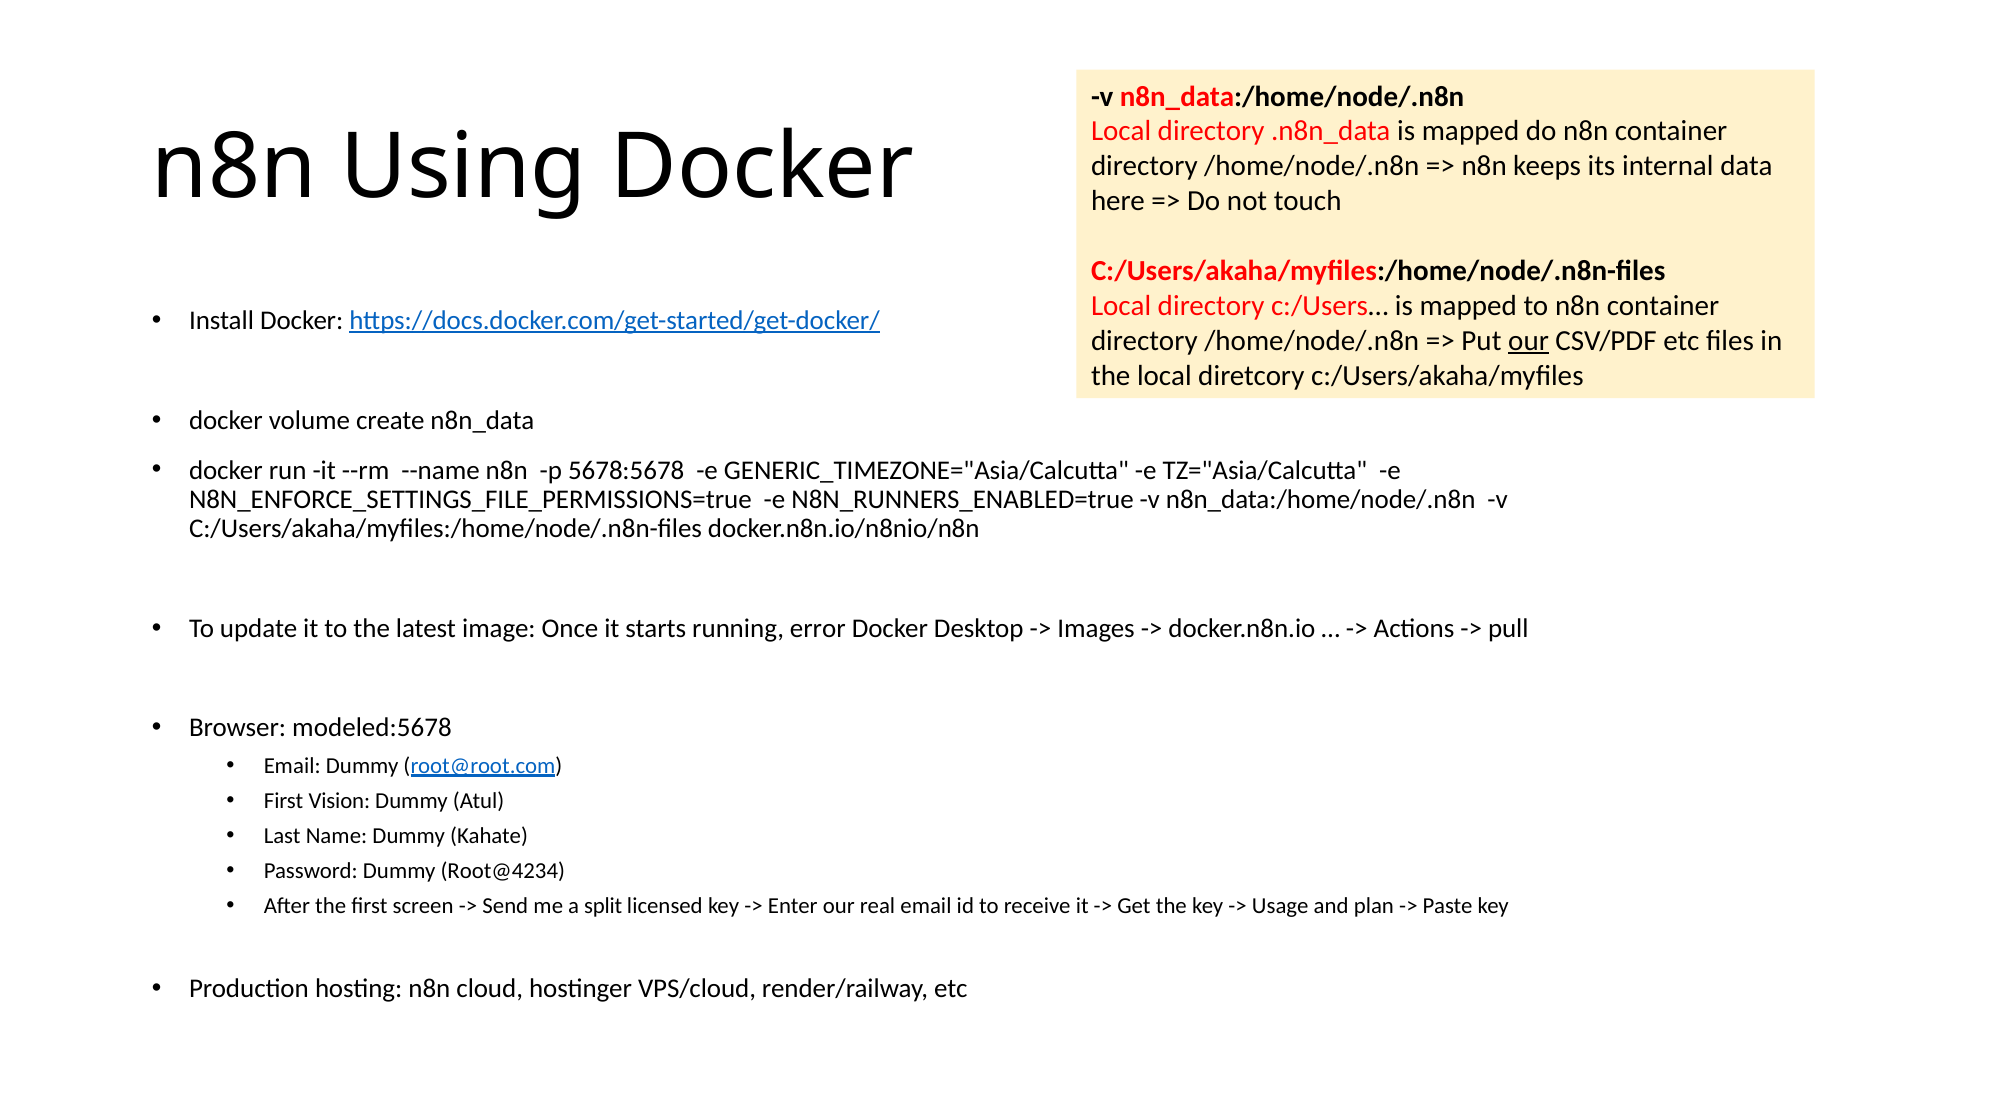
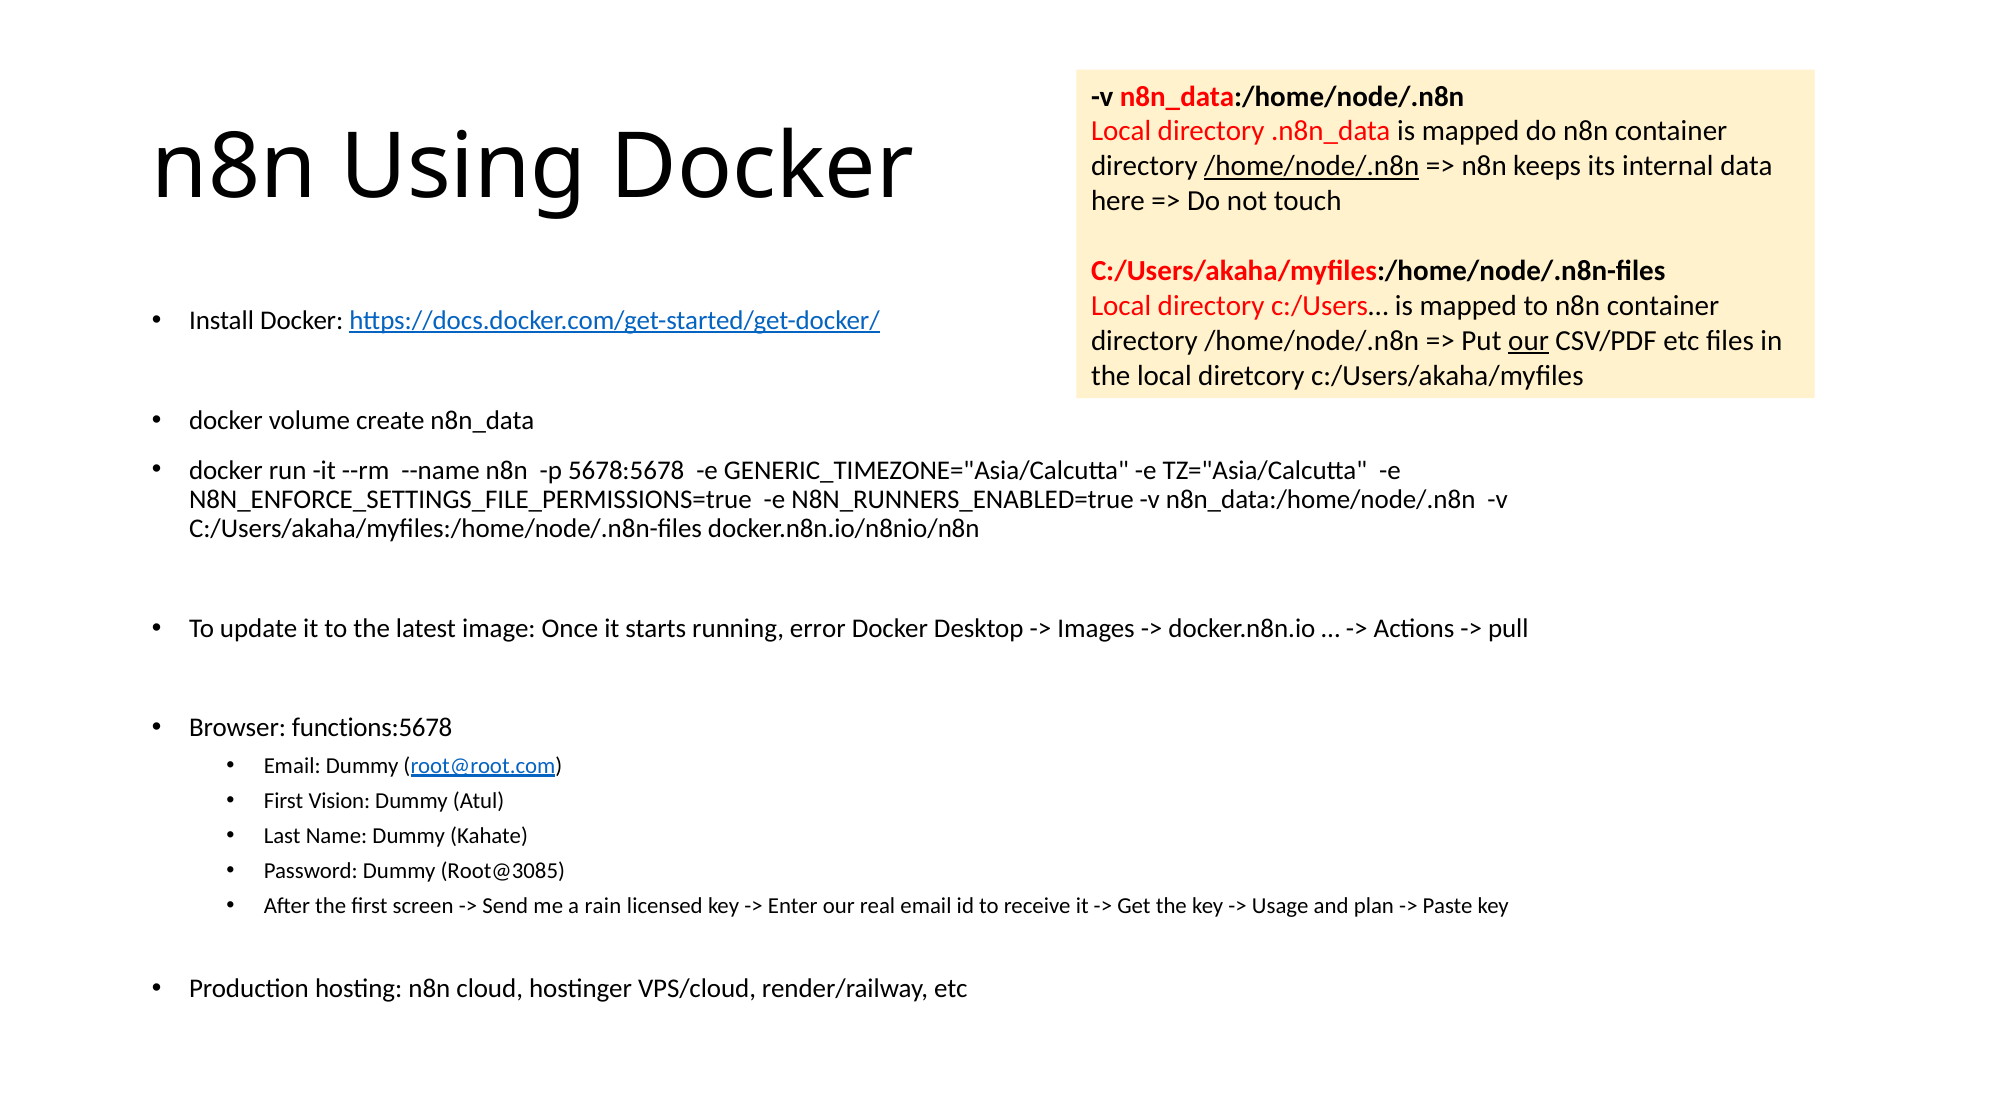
/home/node/.n8n underline: none -> present (1312, 166)
modeled:5678: modeled:5678 -> functions:5678 (372, 728)
Root@4234: Root@4234 -> Root@3085 (503, 871)
split: split -> rain (603, 906)
